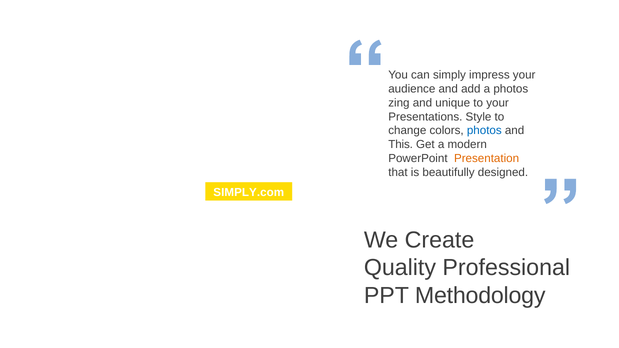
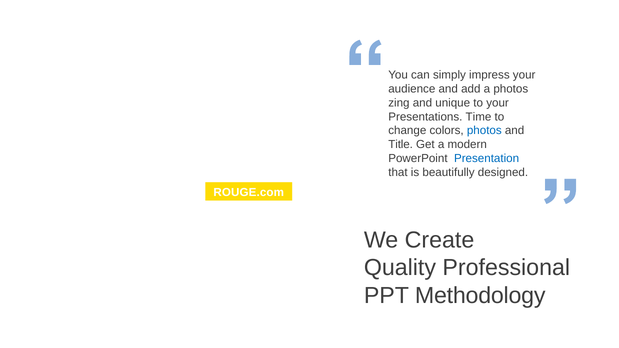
Style: Style -> Time (479, 117)
This: This -> Title (401, 145)
Presentation colour: orange -> blue (487, 159)
SIMPLY.com: SIMPLY.com -> ROUGE.com (249, 192)
